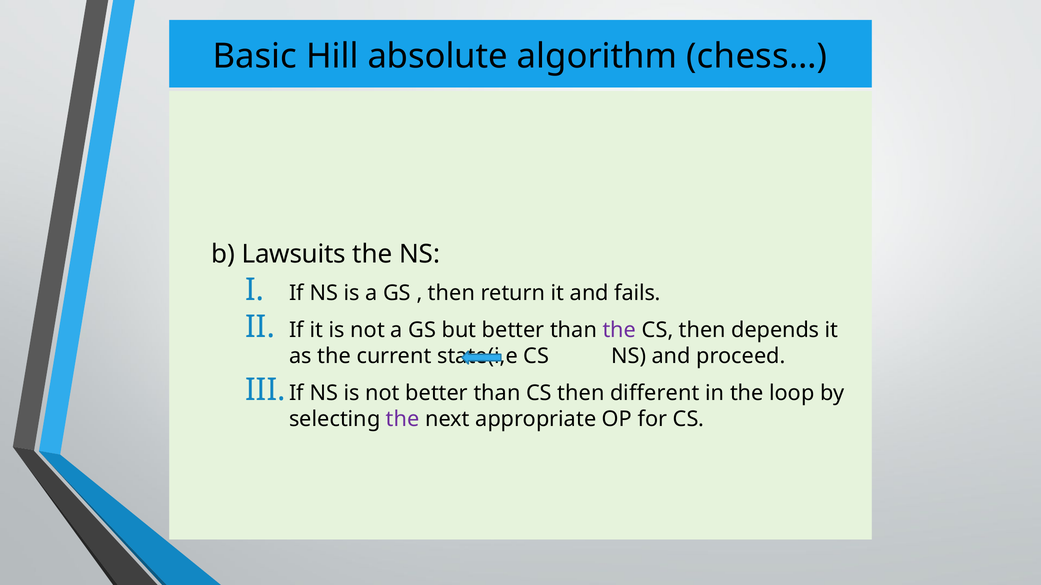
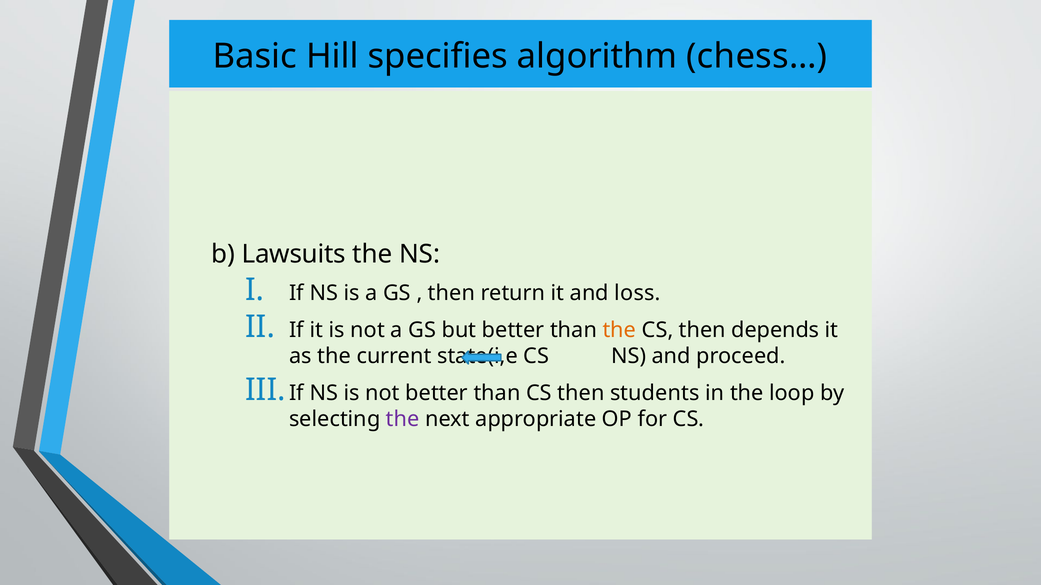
absolute: absolute -> specifies (438, 56)
fails: fails -> loss (637, 294)
the colour: purple -> orange (619, 330)
different: different -> students (655, 393)
